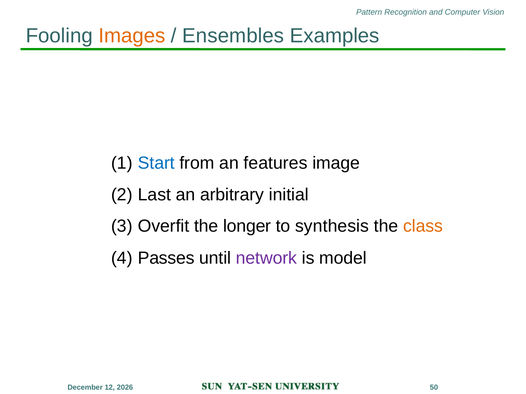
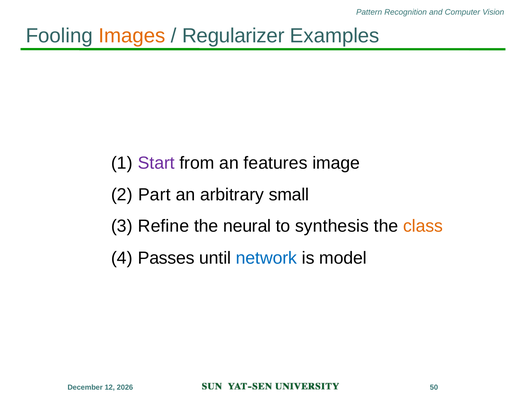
Ensembles: Ensembles -> Regularizer (233, 36)
Start colour: blue -> purple (156, 163)
Last: Last -> Part (154, 195)
initial: initial -> small (289, 195)
Overfit: Overfit -> Refine (164, 227)
longer: longer -> neural (247, 227)
network colour: purple -> blue (266, 258)
